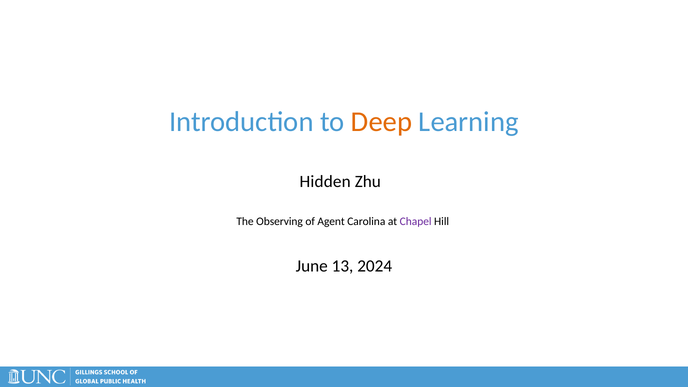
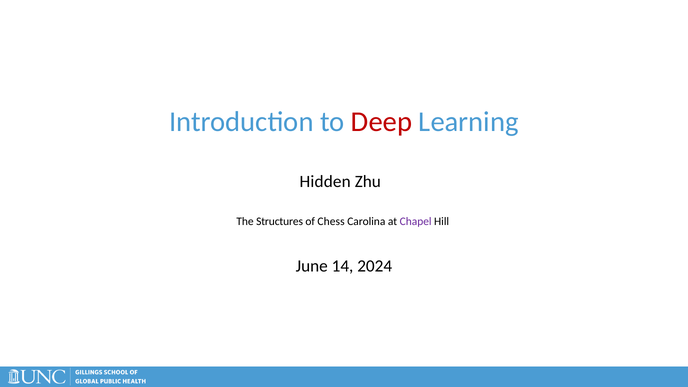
Deep colour: orange -> red (381, 122)
Observing: Observing -> Structures (280, 222)
Agent: Agent -> Chess (331, 222)
13: 13 -> 14 (343, 266)
